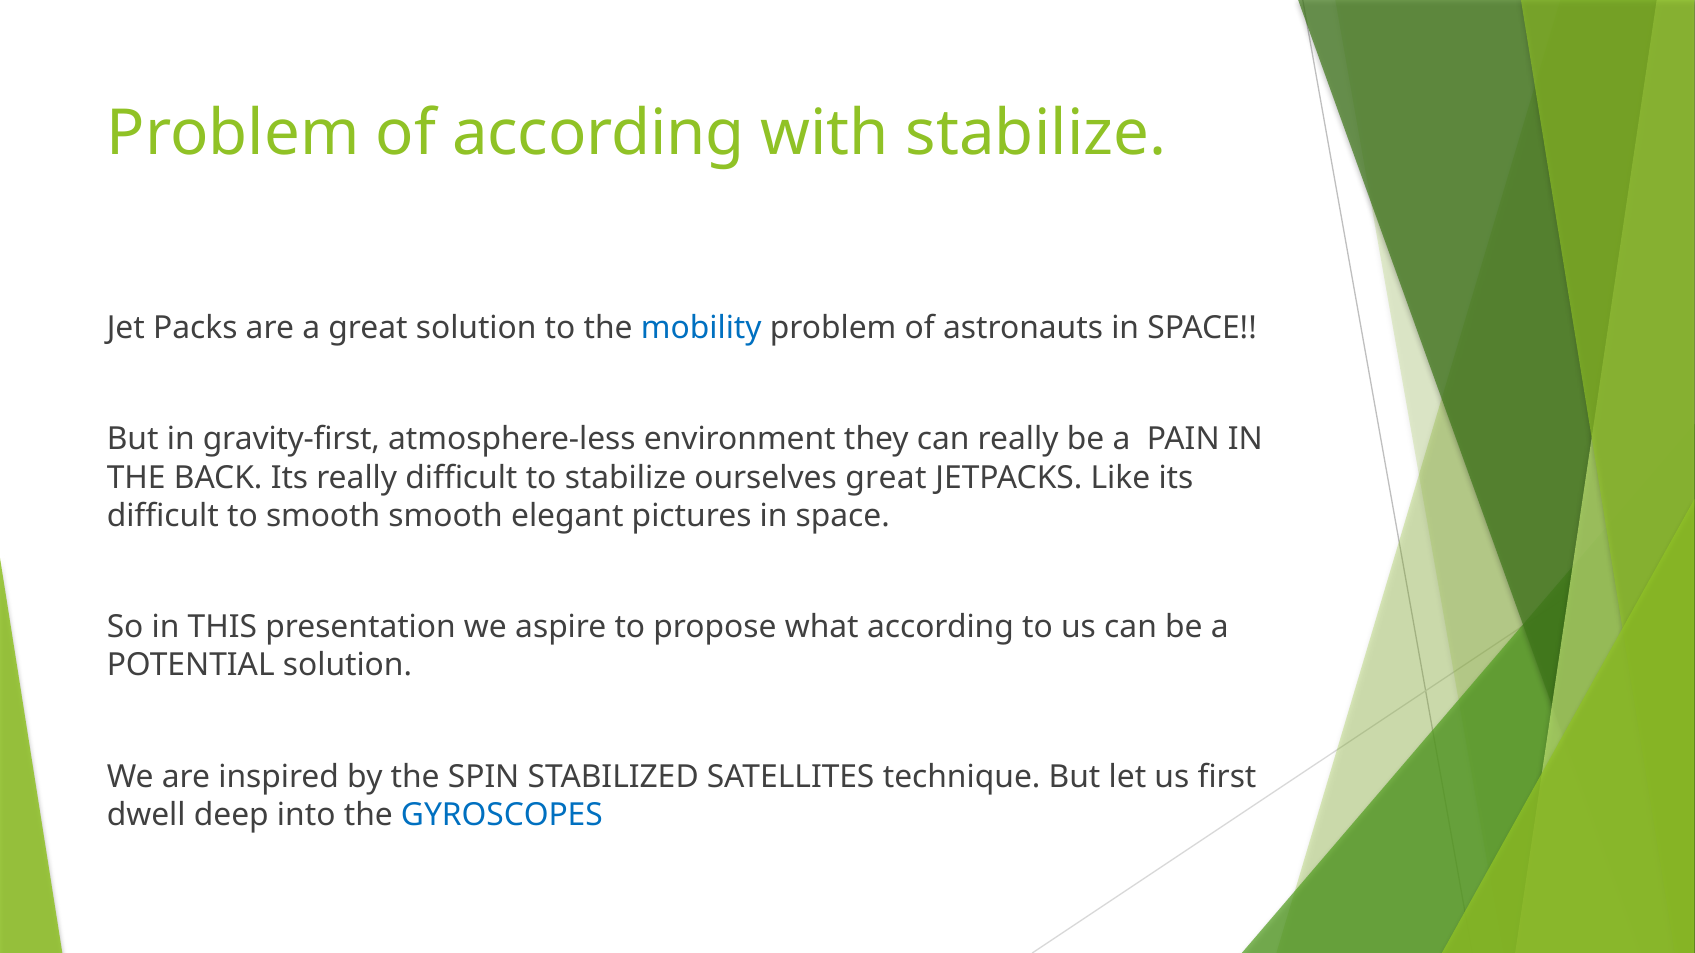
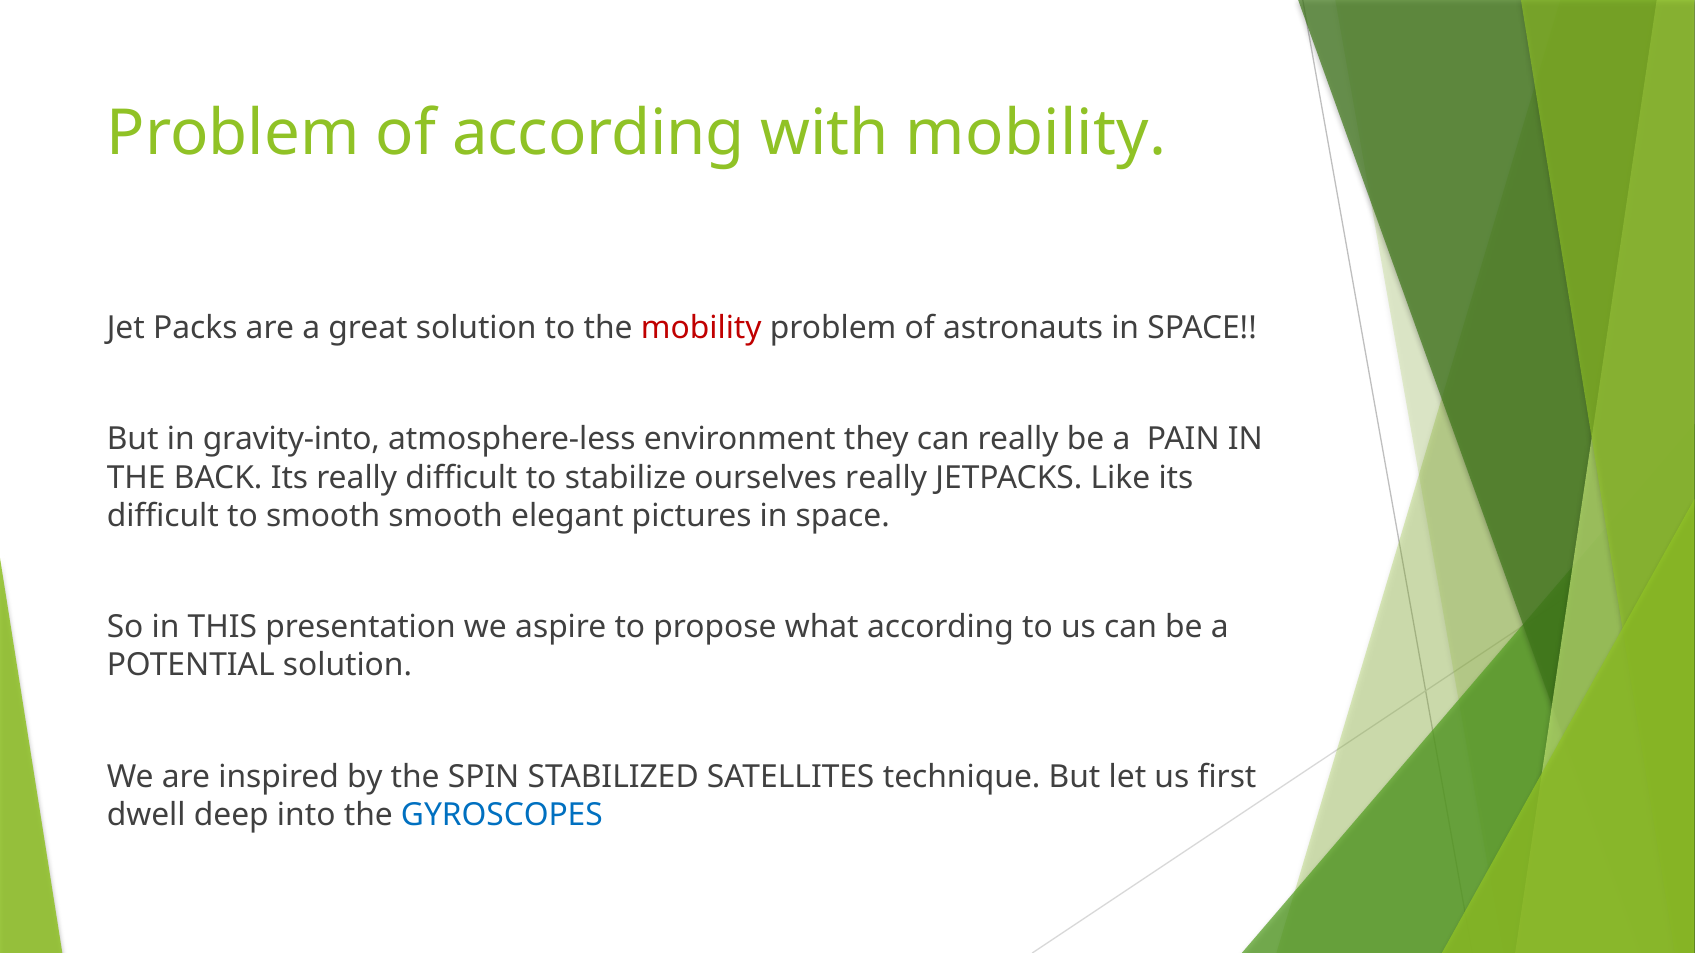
with stabilize: stabilize -> mobility (1036, 134)
mobility colour: blue -> red (701, 328)
gravity-first: gravity-first -> gravity-into (291, 440)
ourselves great: great -> really (886, 478)
